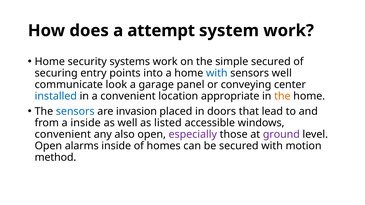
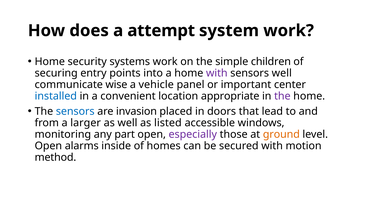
simple secured: secured -> children (271, 62)
with colour: blue -> purple (217, 73)
look: look -> wise (116, 85)
garage: garage -> vehicle (156, 85)
conveying: conveying -> important (246, 85)
the colour: orange -> purple (282, 96)
a inside: inside -> larger (86, 123)
convenient: convenient -> monitoring (63, 135)
also: also -> part (125, 135)
ground colour: purple -> orange (281, 135)
